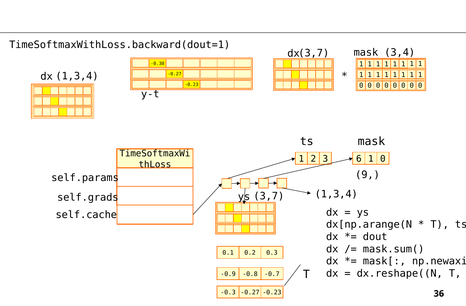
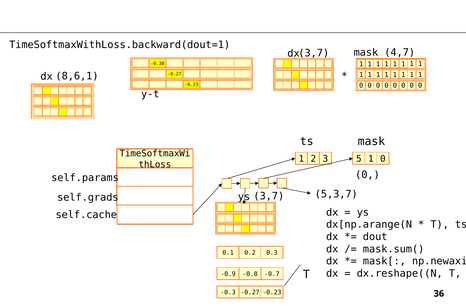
3,4: 3,4 -> 4,7 (400, 53)
dx 1,3,4: 1,3,4 -> 8,6,1 (77, 76)
6: 6 -> 5 (359, 159)
9: 9 -> 0 (367, 175)
3,7 1,3,4: 1,3,4 -> 5,3,7 (336, 194)
